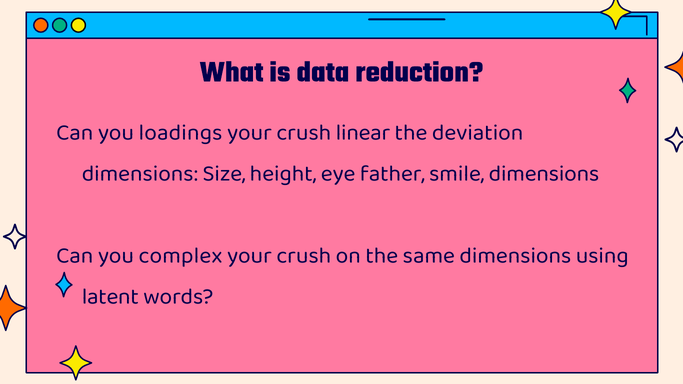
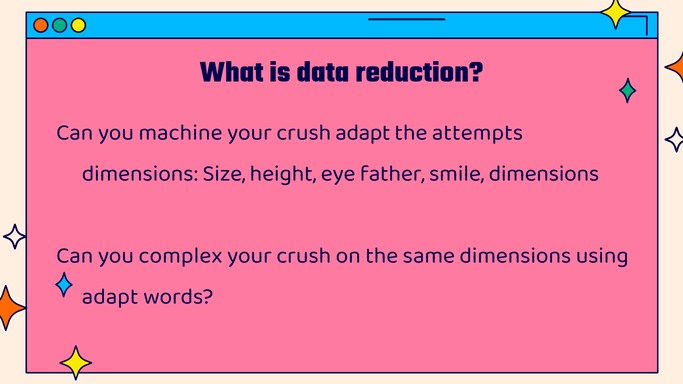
loadings: loadings -> machine (181, 132)
crush linear: linear -> adapt (363, 132)
deviation: deviation -> attempts (478, 132)
latent: latent -> adapt (110, 296)
